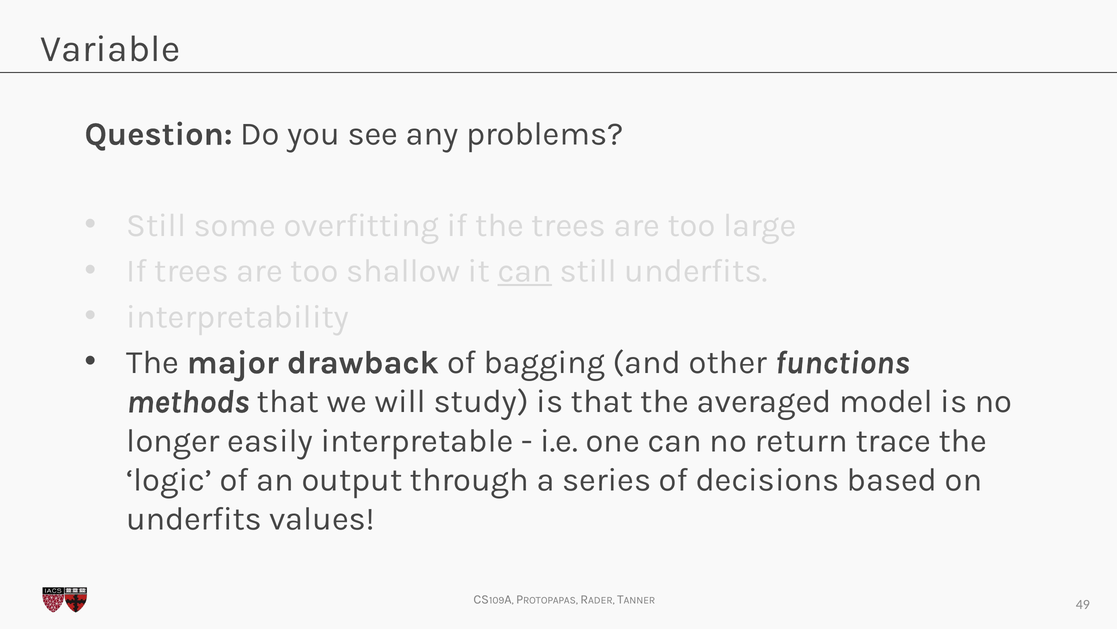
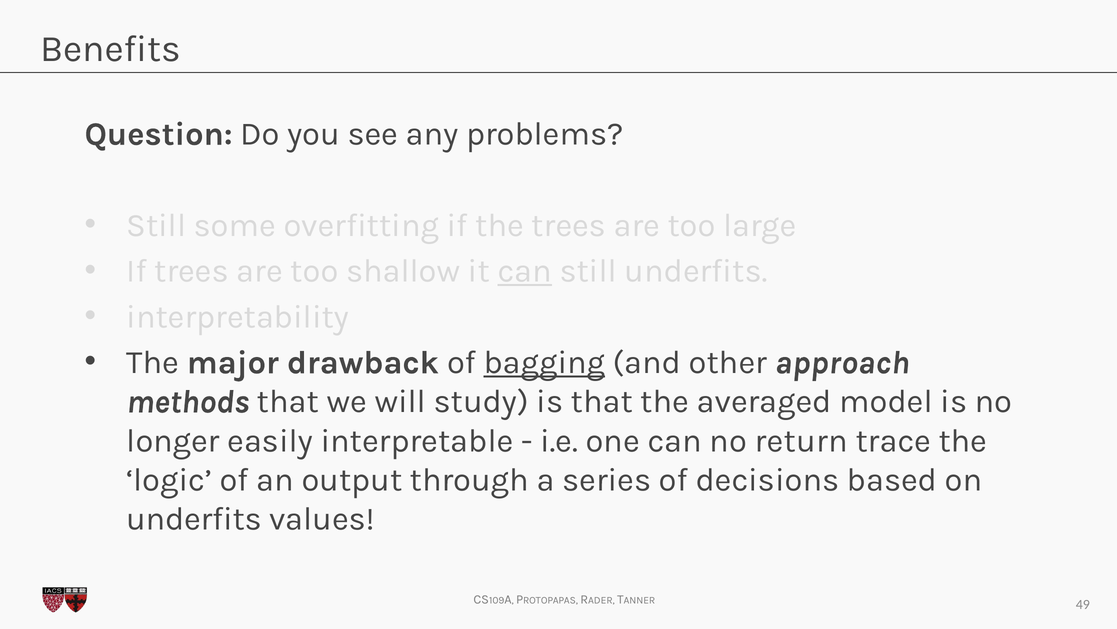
Variable: Variable -> Benefits (110, 49)
bagging underline: none -> present (544, 362)
functions: functions -> approach (842, 362)
